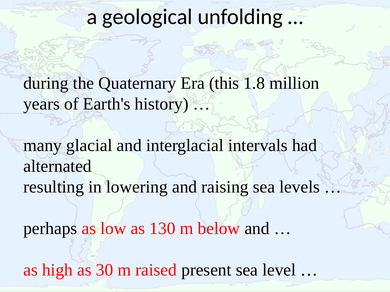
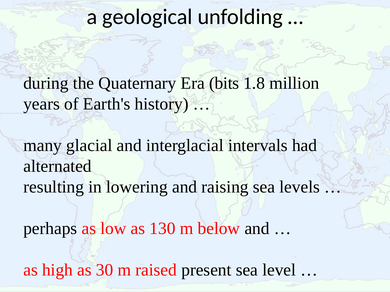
this: this -> bits (224, 83)
